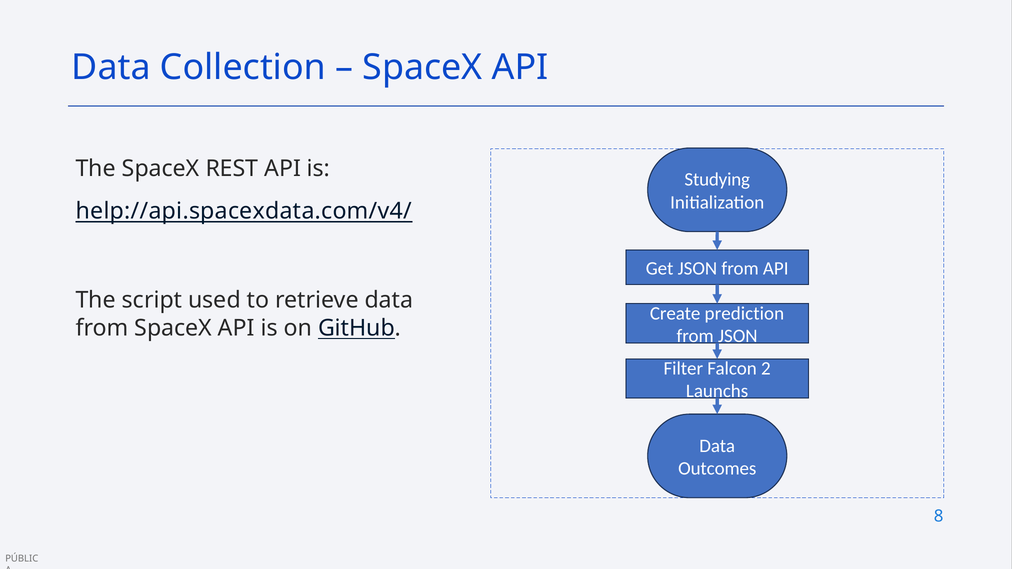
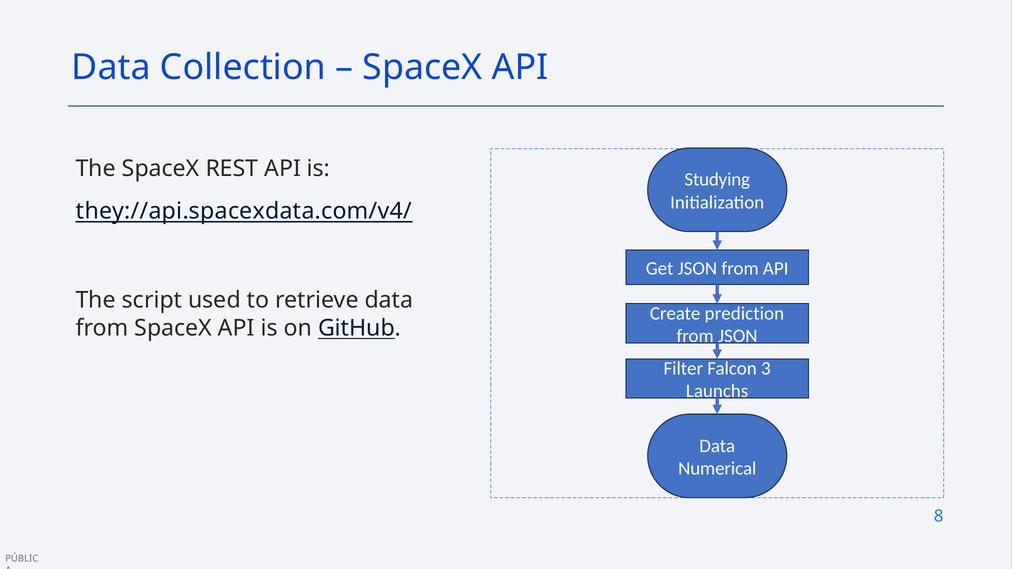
help://api.spacexdata.com/v4/: help://api.spacexdata.com/v4/ -> they://api.spacexdata.com/v4/ (244, 211)
2: 2 -> 3 (766, 369)
Outcomes: Outcomes -> Numerical (717, 469)
